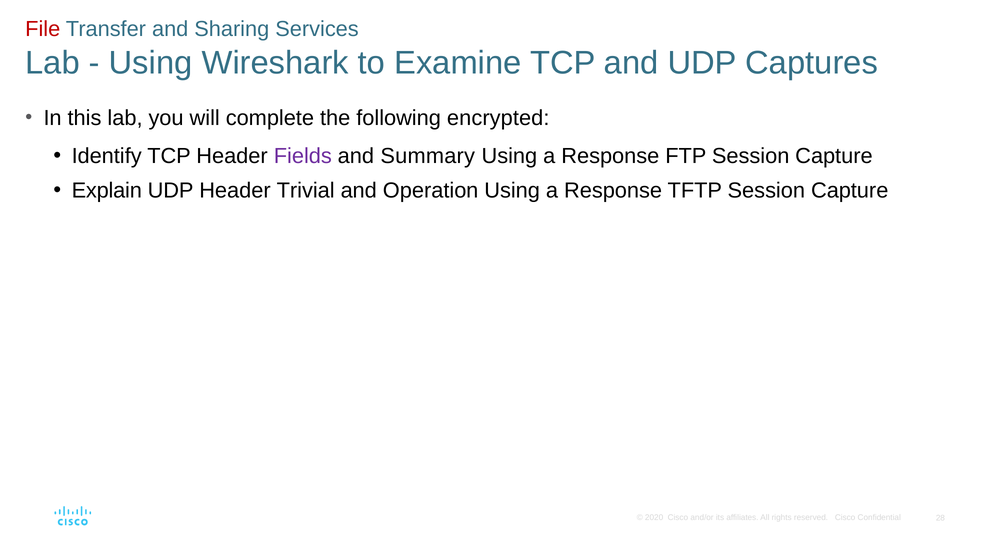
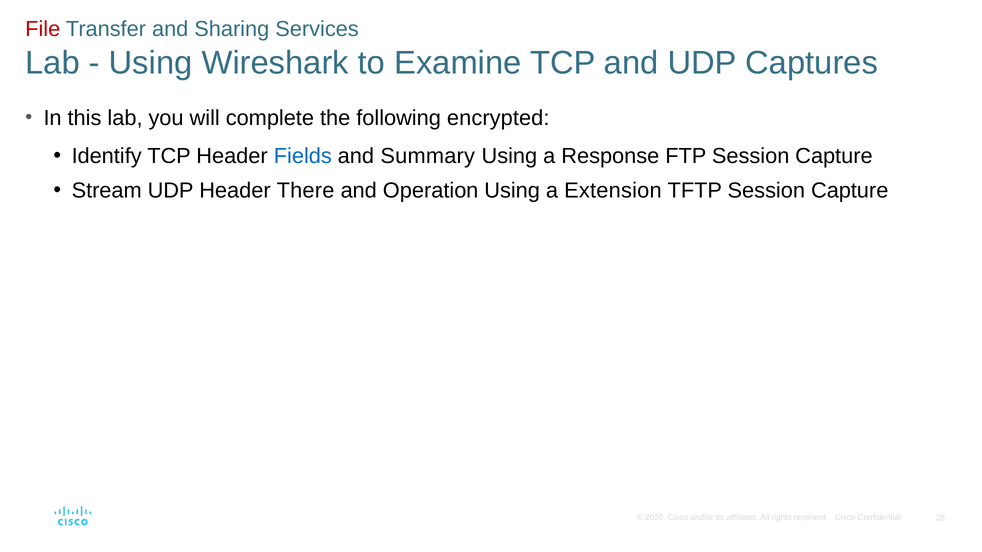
Fields colour: purple -> blue (303, 156)
Explain: Explain -> Stream (107, 191)
Trivial: Trivial -> There (306, 191)
Operation Using a Response: Response -> Extension (613, 191)
